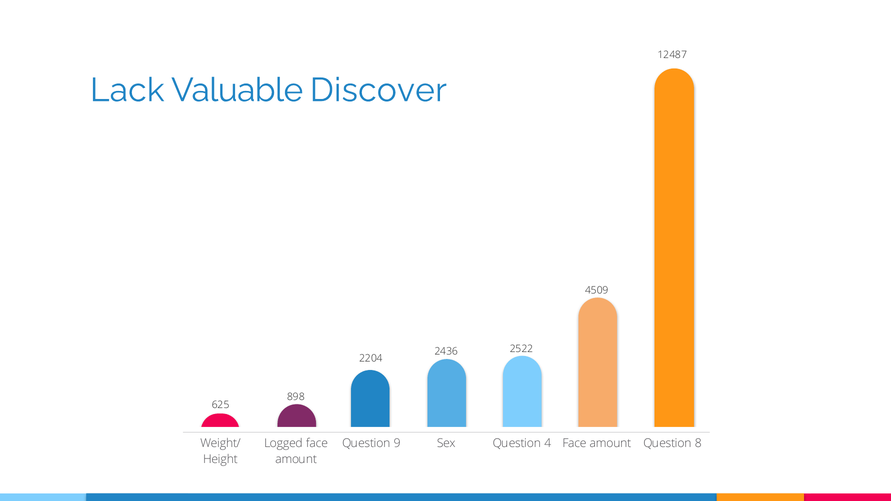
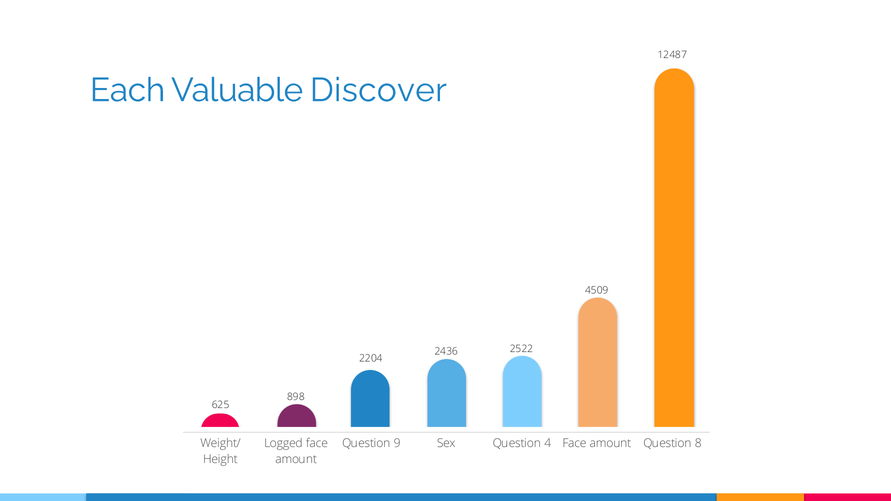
Lack: Lack -> Each (128, 90)
